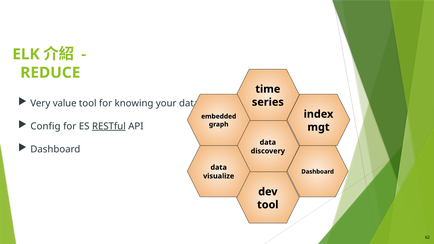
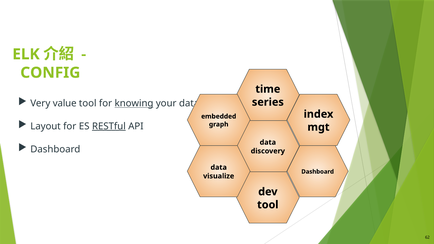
REDUCE: REDUCE -> CONFIG (50, 73)
knowing underline: none -> present (134, 103)
Config: Config -> Layout (46, 126)
